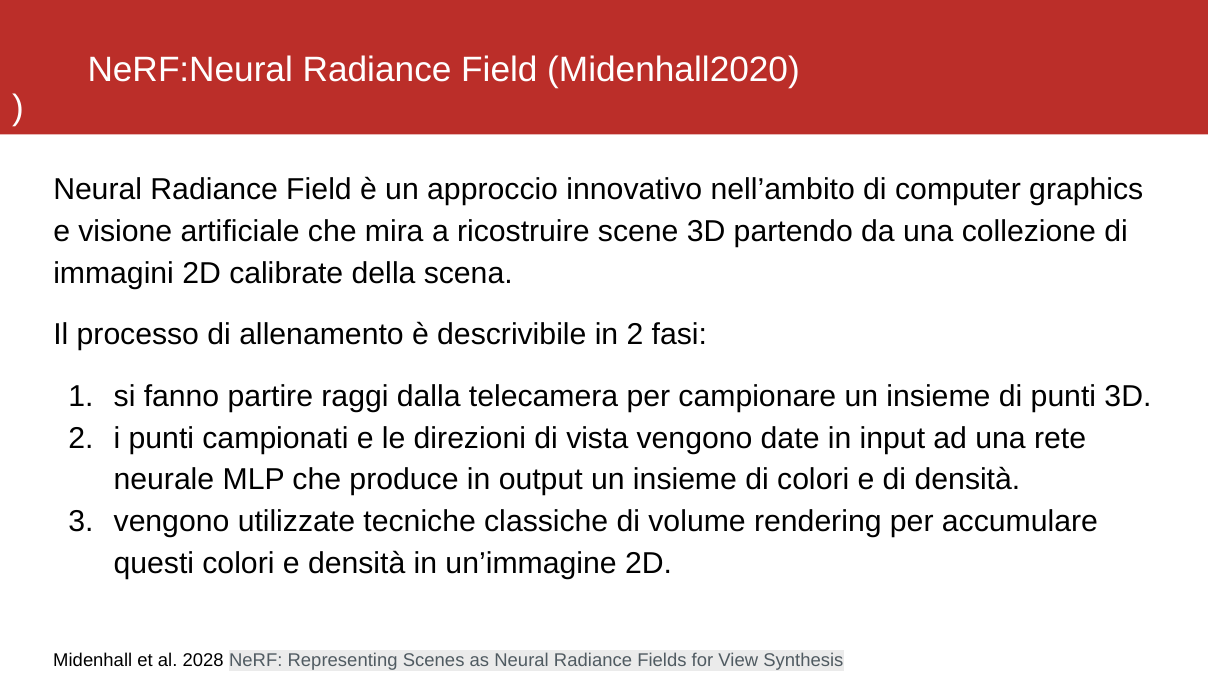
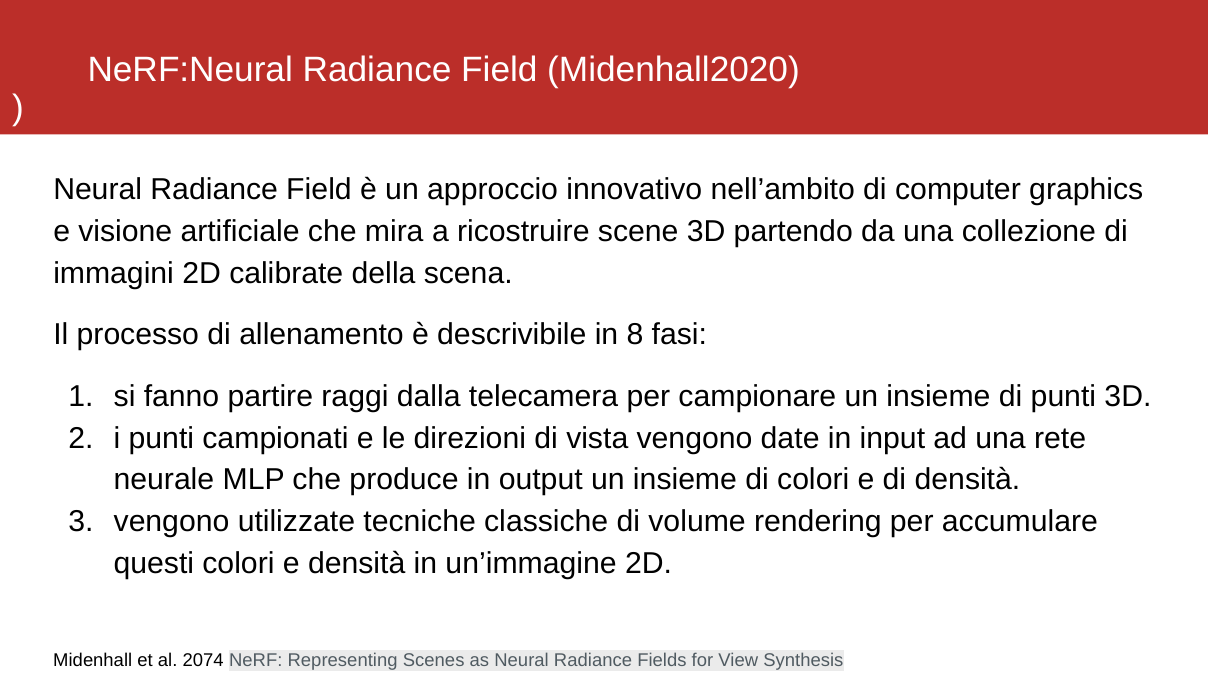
in 2: 2 -> 8 (635, 335)
2028: 2028 -> 2074 (203, 661)
